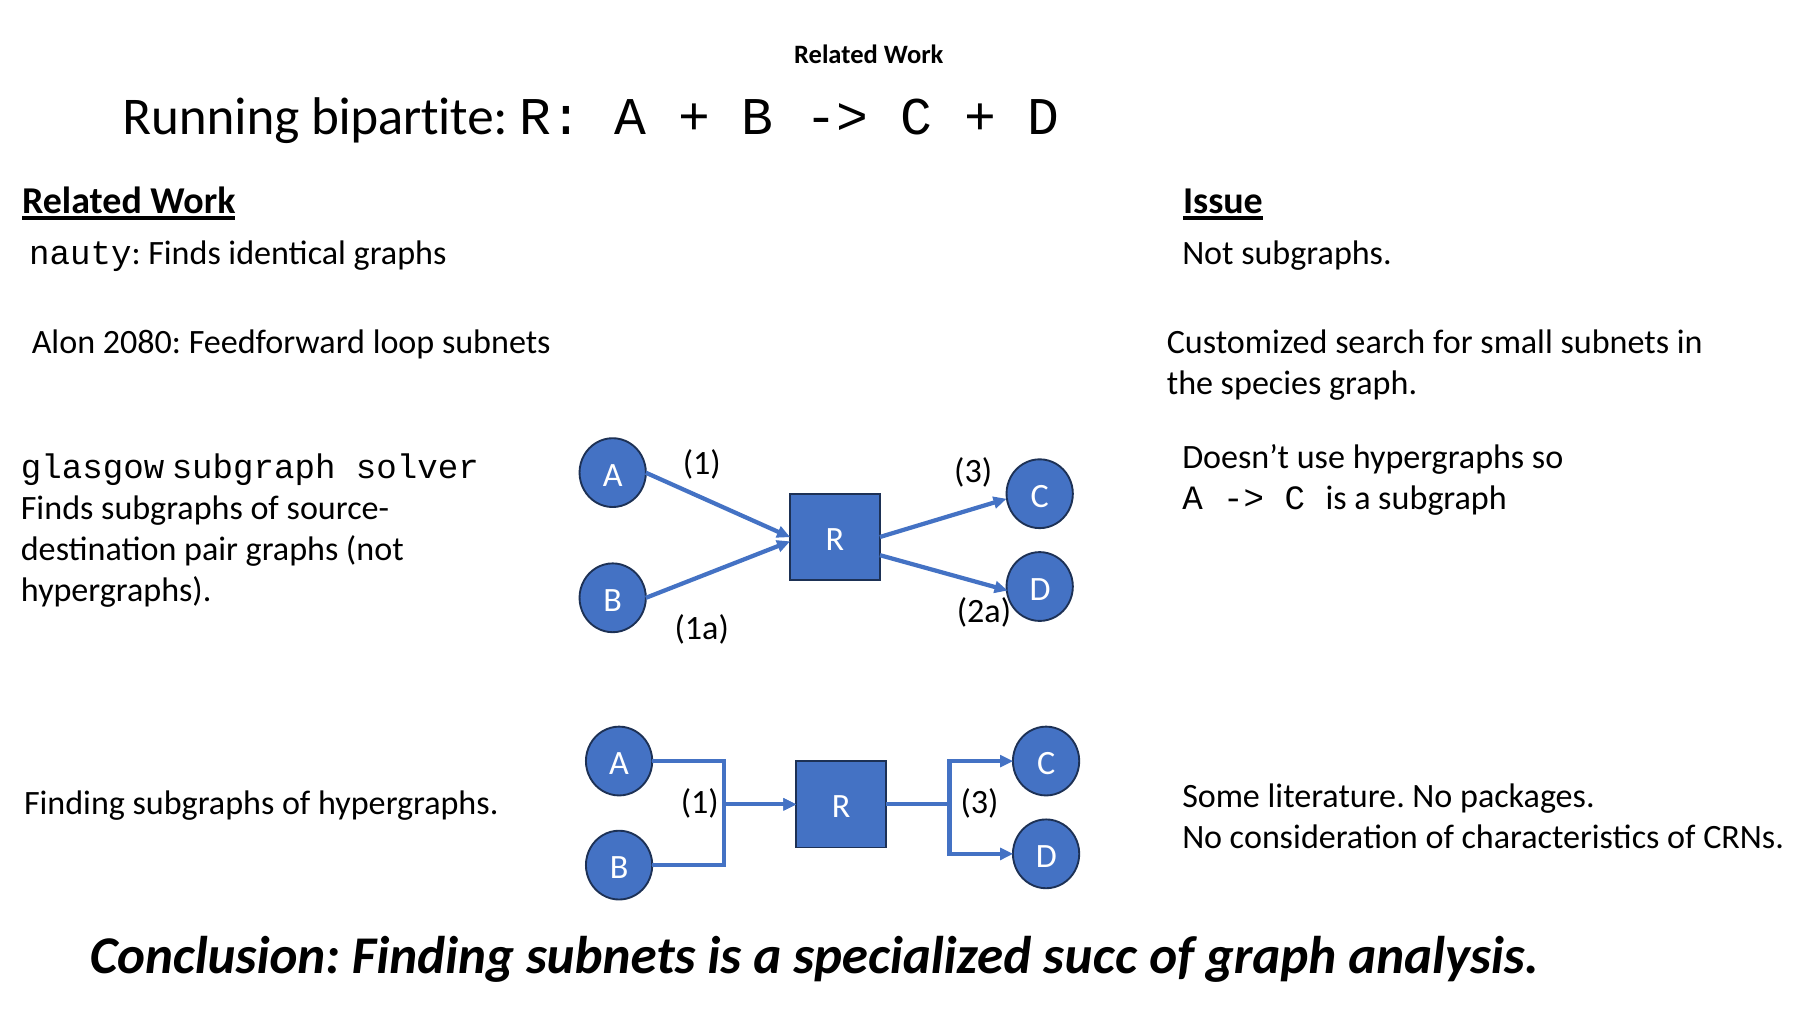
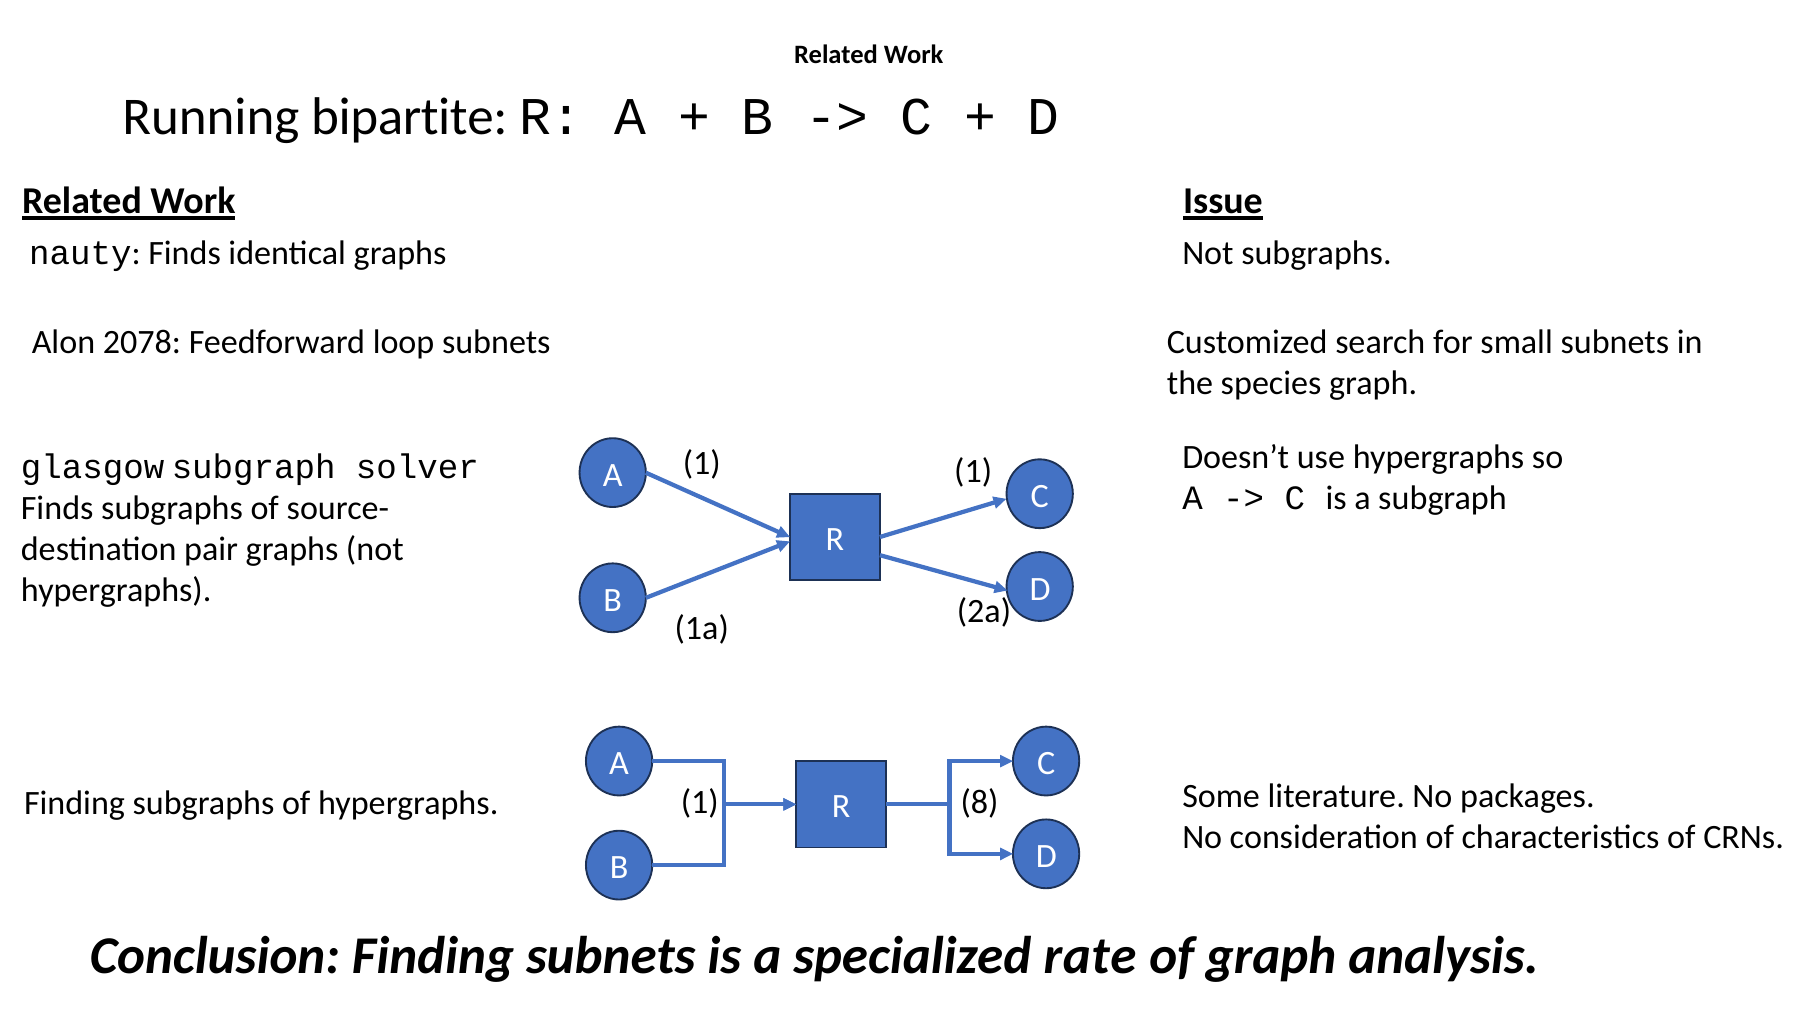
2080: 2080 -> 2078 (142, 343)
3: 3 -> 1 (973, 471)
3: 3 -> 8 (980, 802)
succ: succ -> rate (1090, 956)
